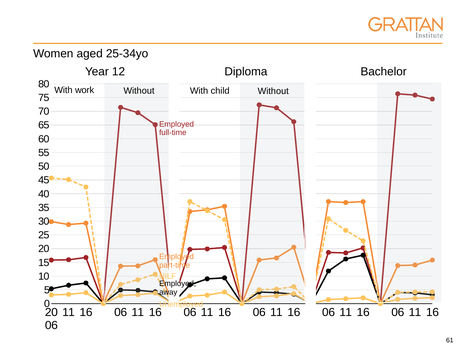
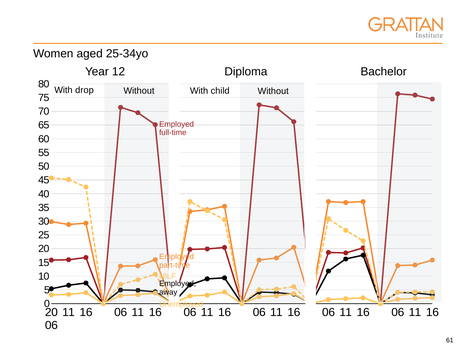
work: work -> drop (84, 90)
